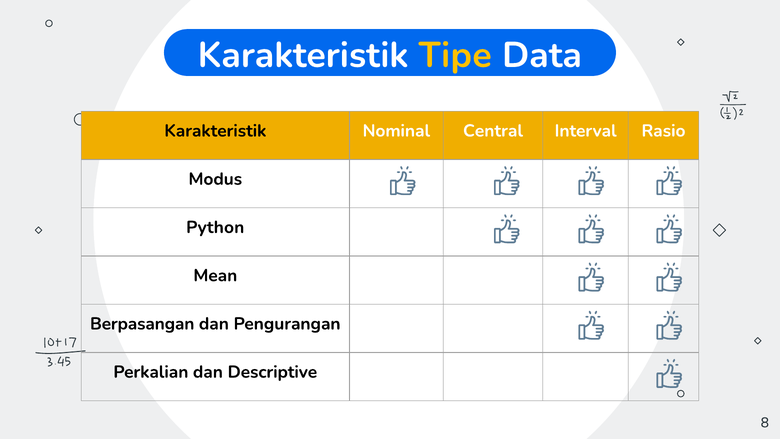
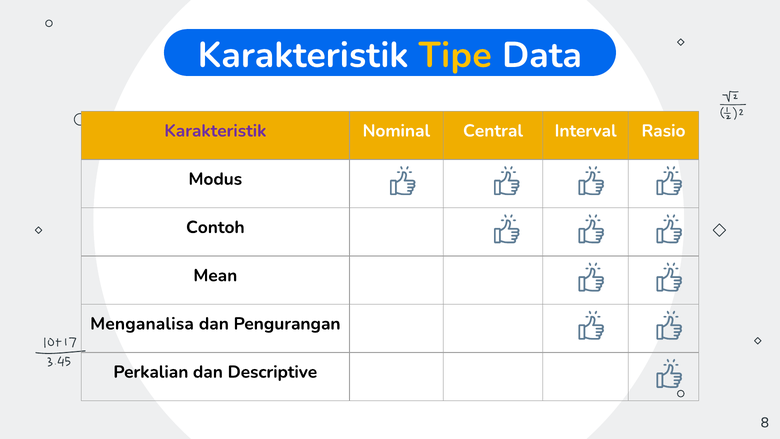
Karakteristik colour: black -> purple (215, 131)
Python: Python -> Contoh (215, 227)
Berpasangan: Berpasangan -> Menganalisa (142, 324)
